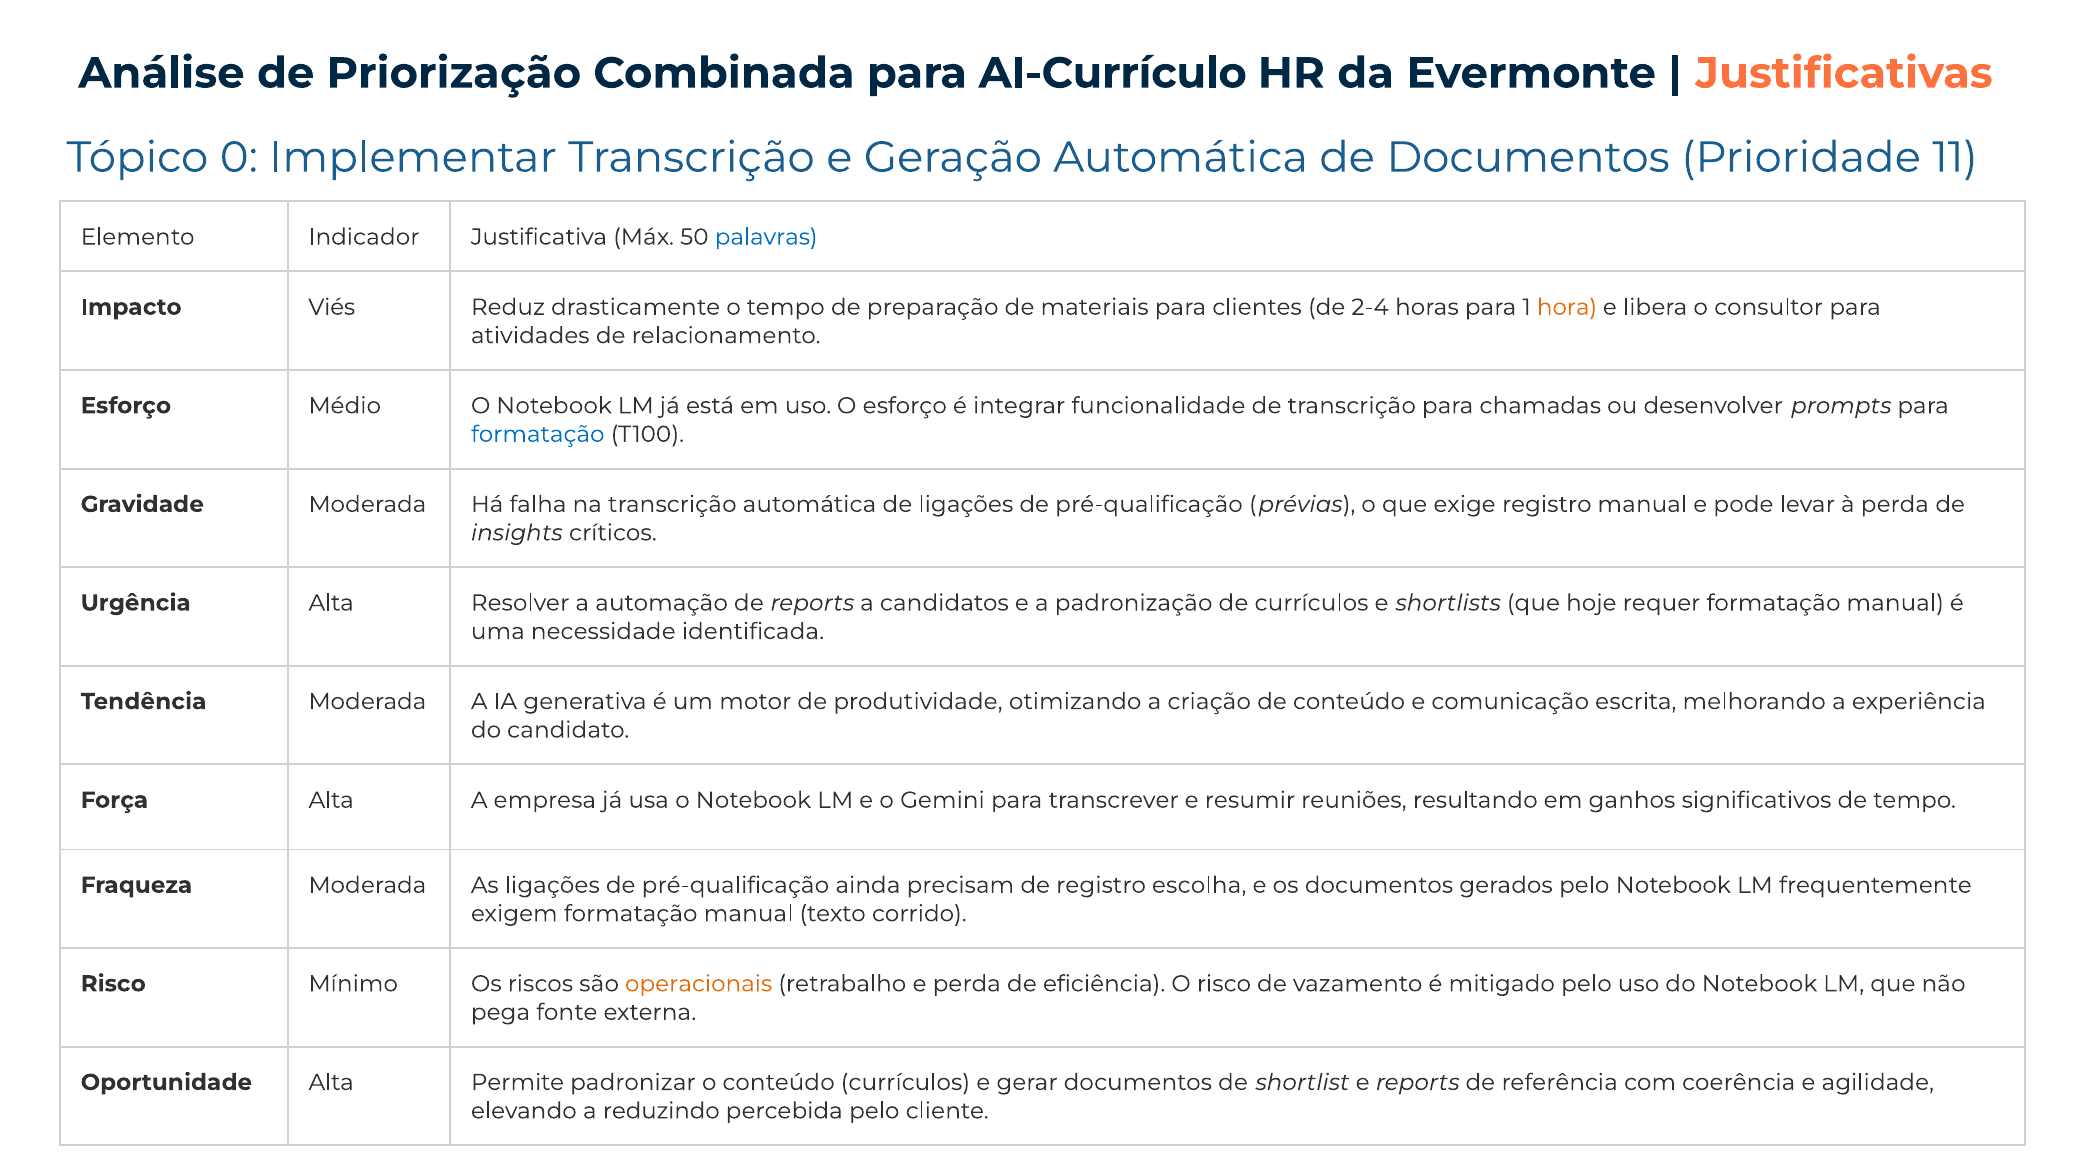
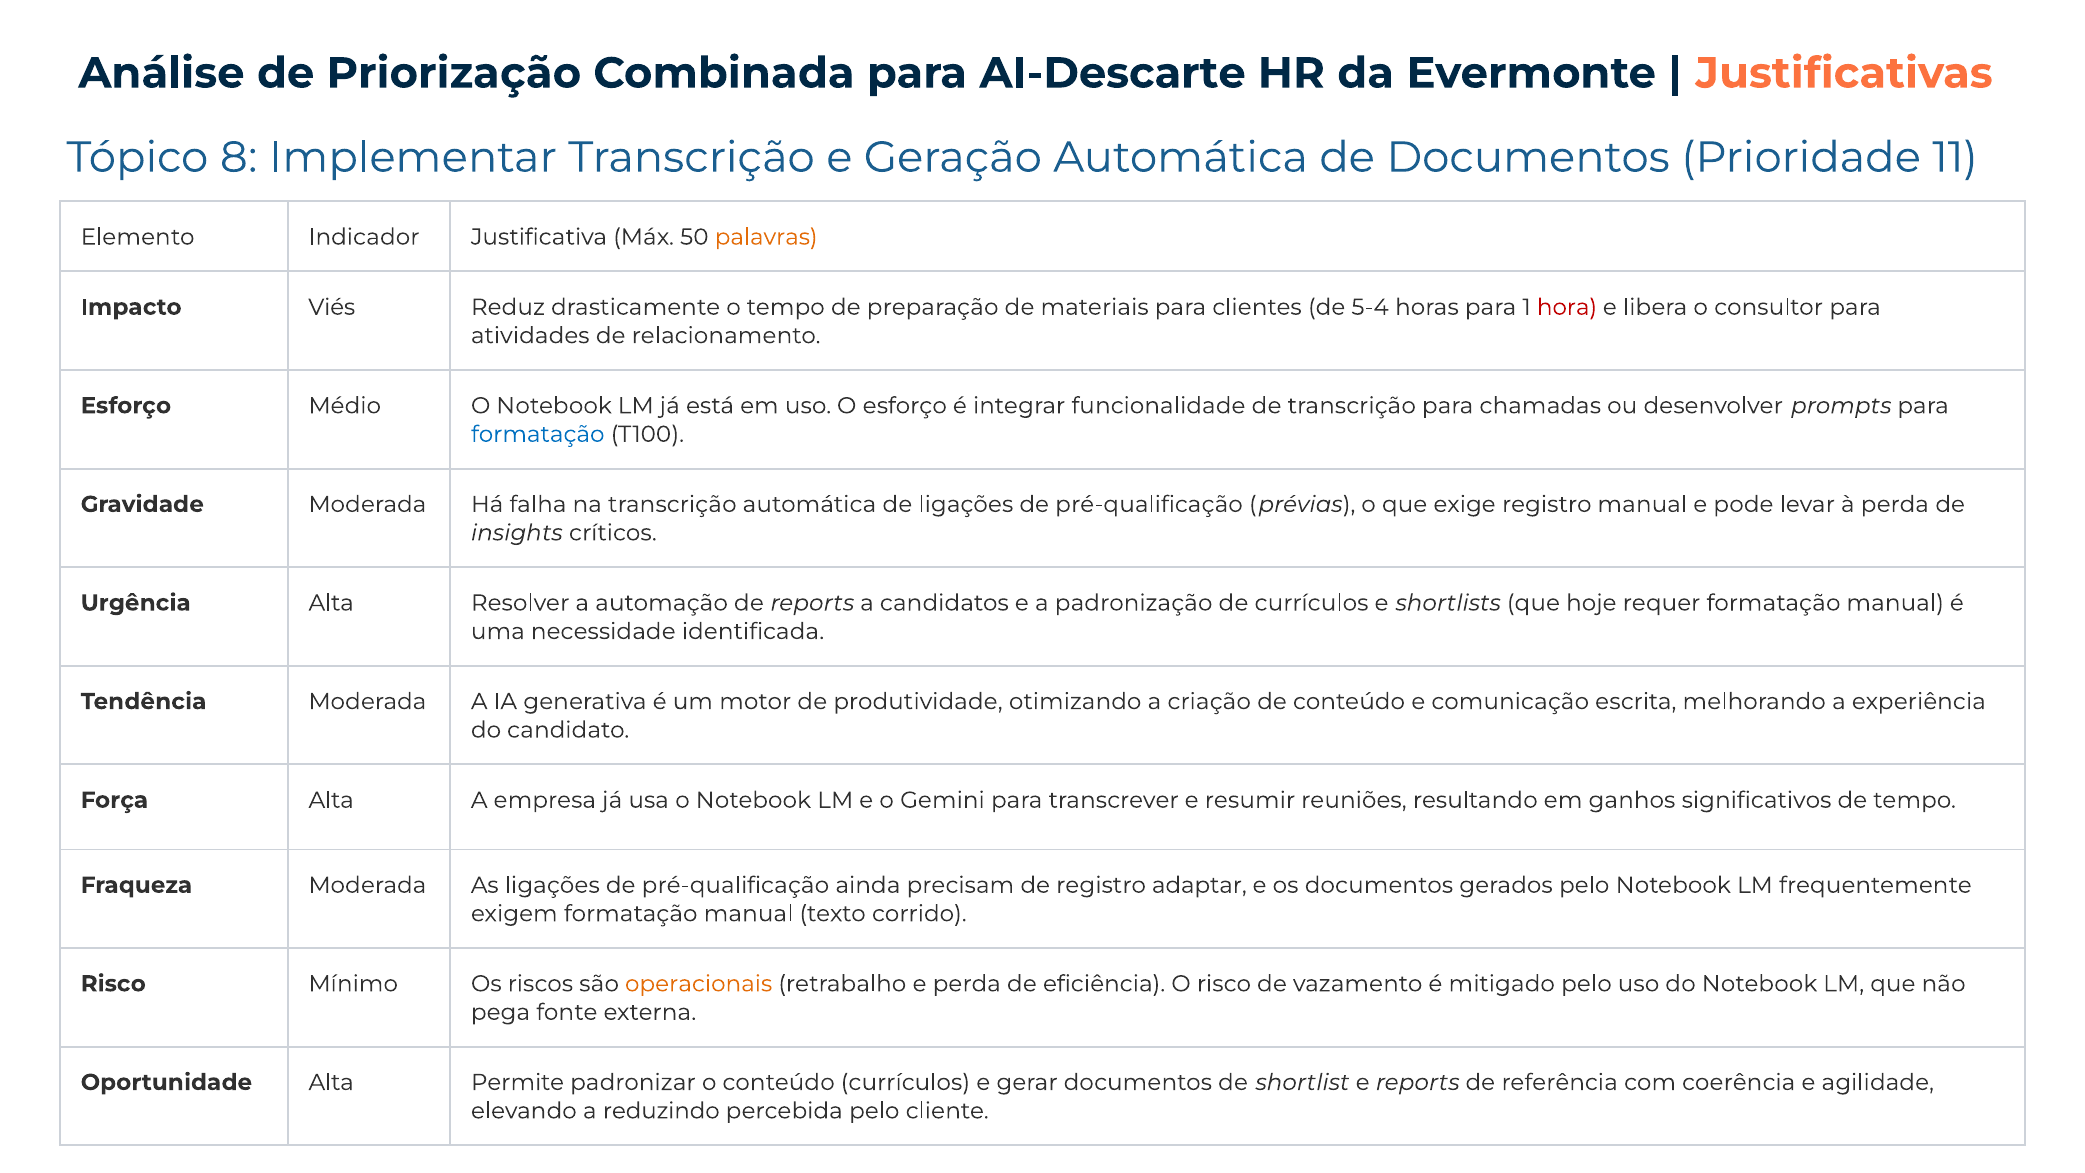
AI-Currículo: AI-Currículo -> AI-Descarte (1113, 73)
0: 0 -> 8 (239, 157)
palavras colour: blue -> orange (766, 237)
2-4: 2-4 -> 5-4 (1370, 307)
hora colour: orange -> red (1567, 307)
escolha: escolha -> adaptar (1199, 885)
